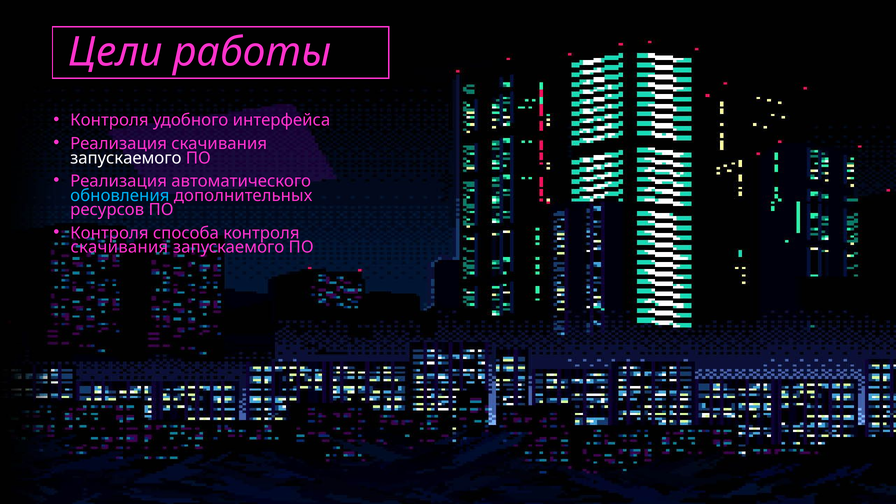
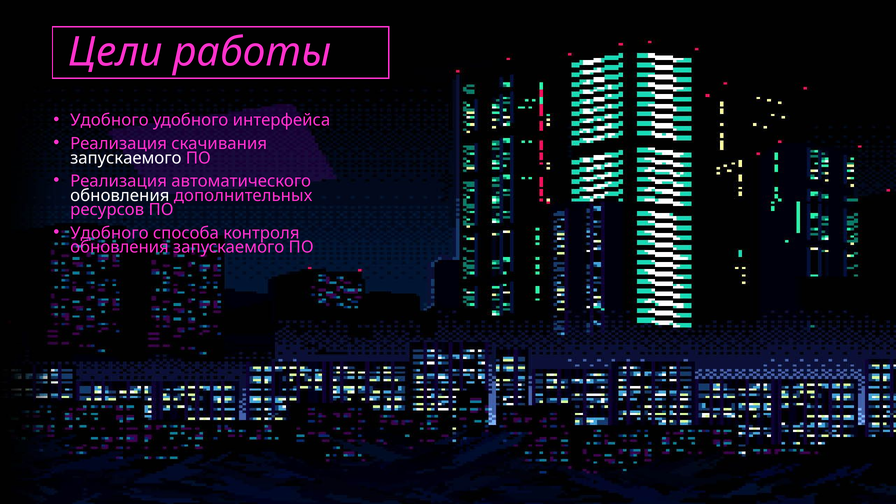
Контроля: Контроля -> Удобного (109, 120)
обновления colour: light blue -> white (120, 195)
Контроля: Контроля -> Удобного (109, 233)
скачивания: скачивания -> обновления (119, 247)
